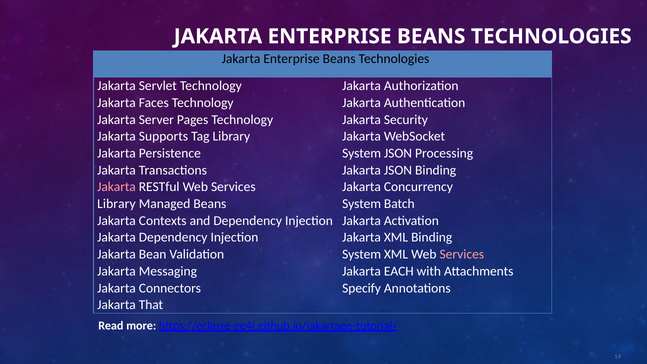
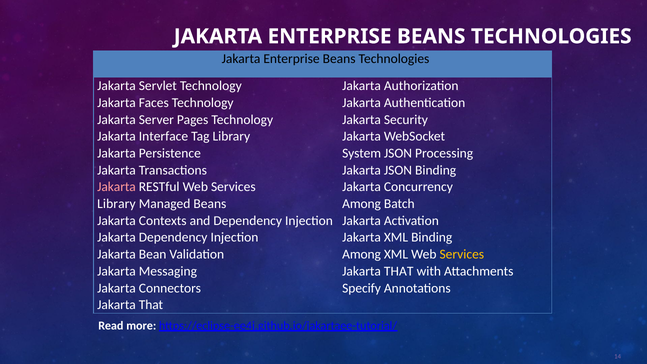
Supports: Supports -> Interface (163, 136)
Beans System: System -> Among (362, 204)
Validation System: System -> Among (362, 254)
Services colour: pink -> yellow (462, 254)
Messaging Jakarta EACH: EACH -> THAT (399, 271)
